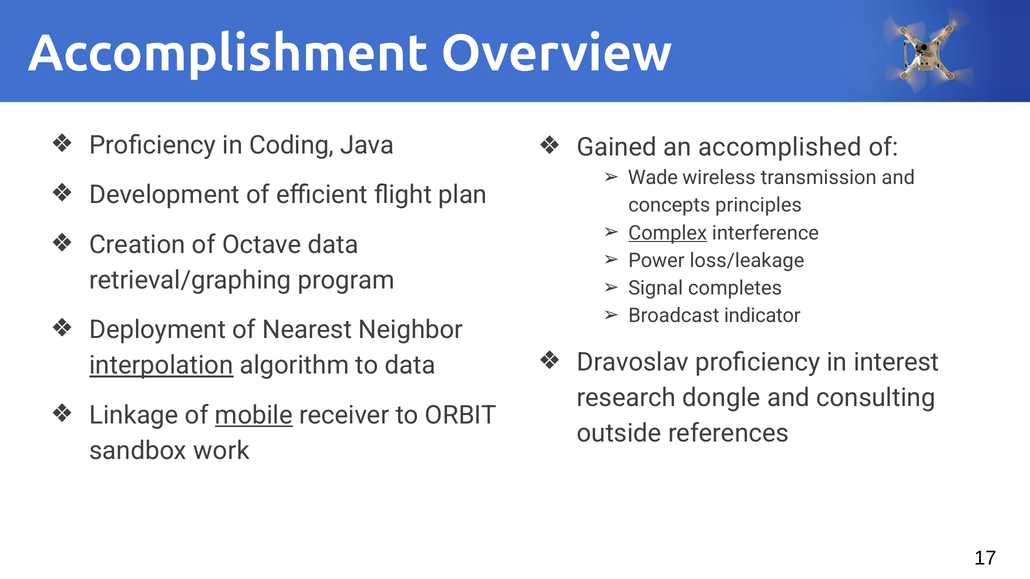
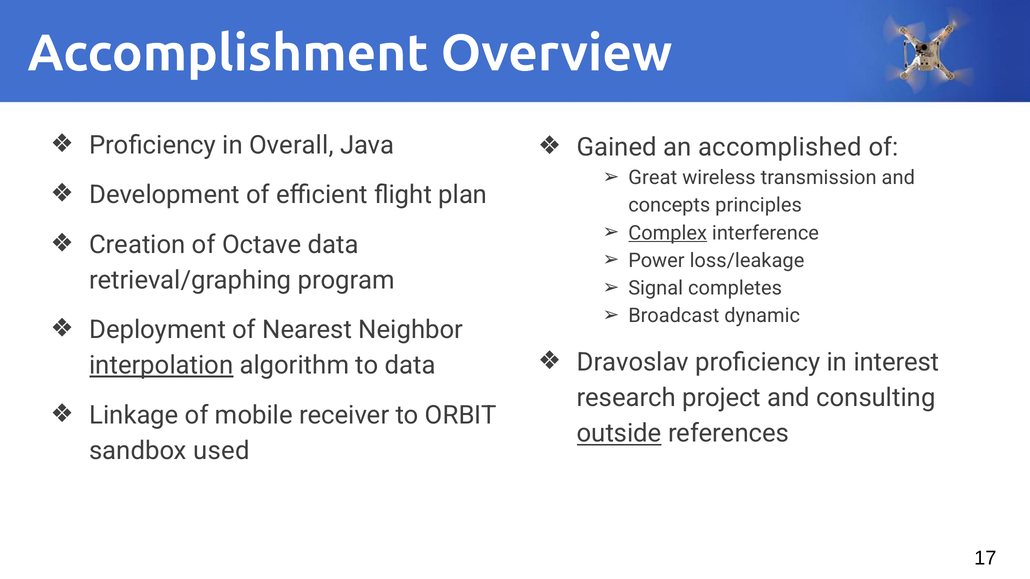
Coding: Coding -> Overall (291, 145)
Wade: Wade -> Great (653, 178)
indicator: indicator -> dynamic (762, 316)
dongle: dongle -> project (722, 398)
mobile underline: present -> none (254, 416)
outside underline: none -> present (619, 434)
work: work -> used (222, 451)
